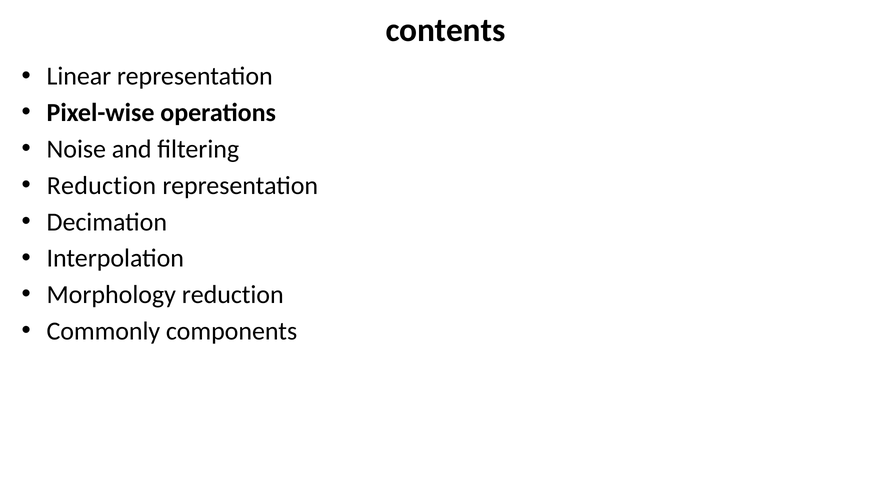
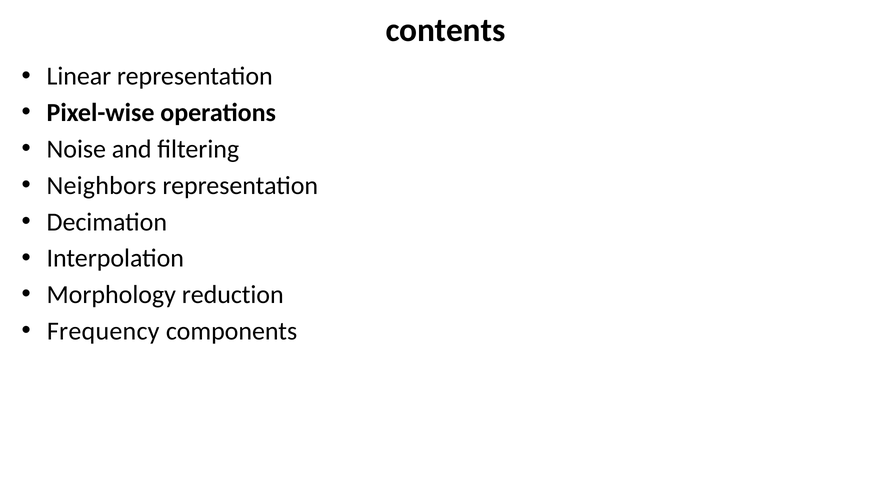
Reduction: Reduction -> Neighbors (101, 186)
Commonly: Commonly -> Frequency (103, 331)
